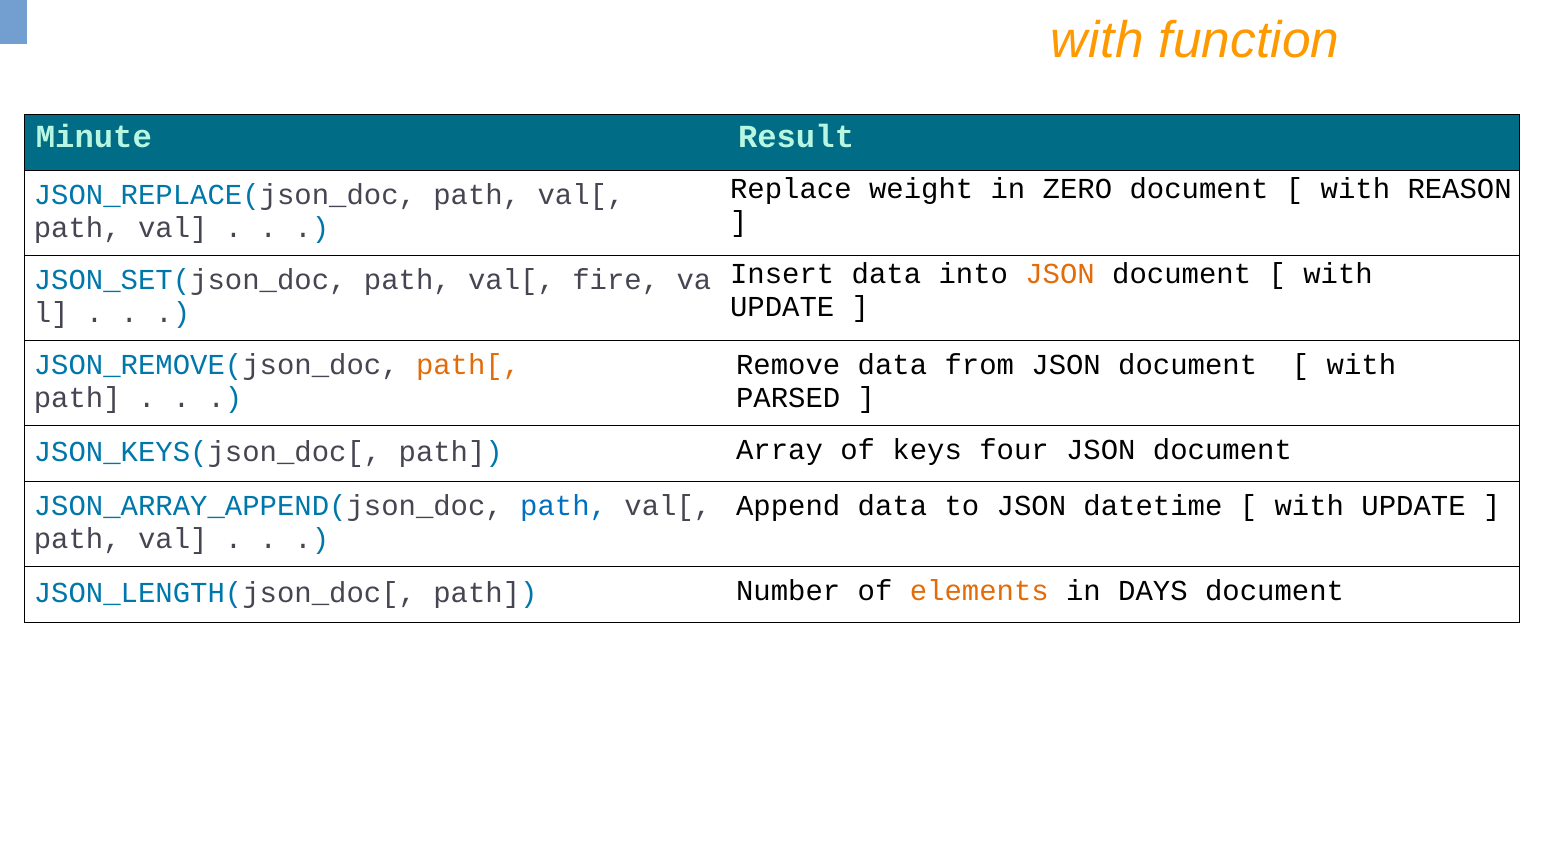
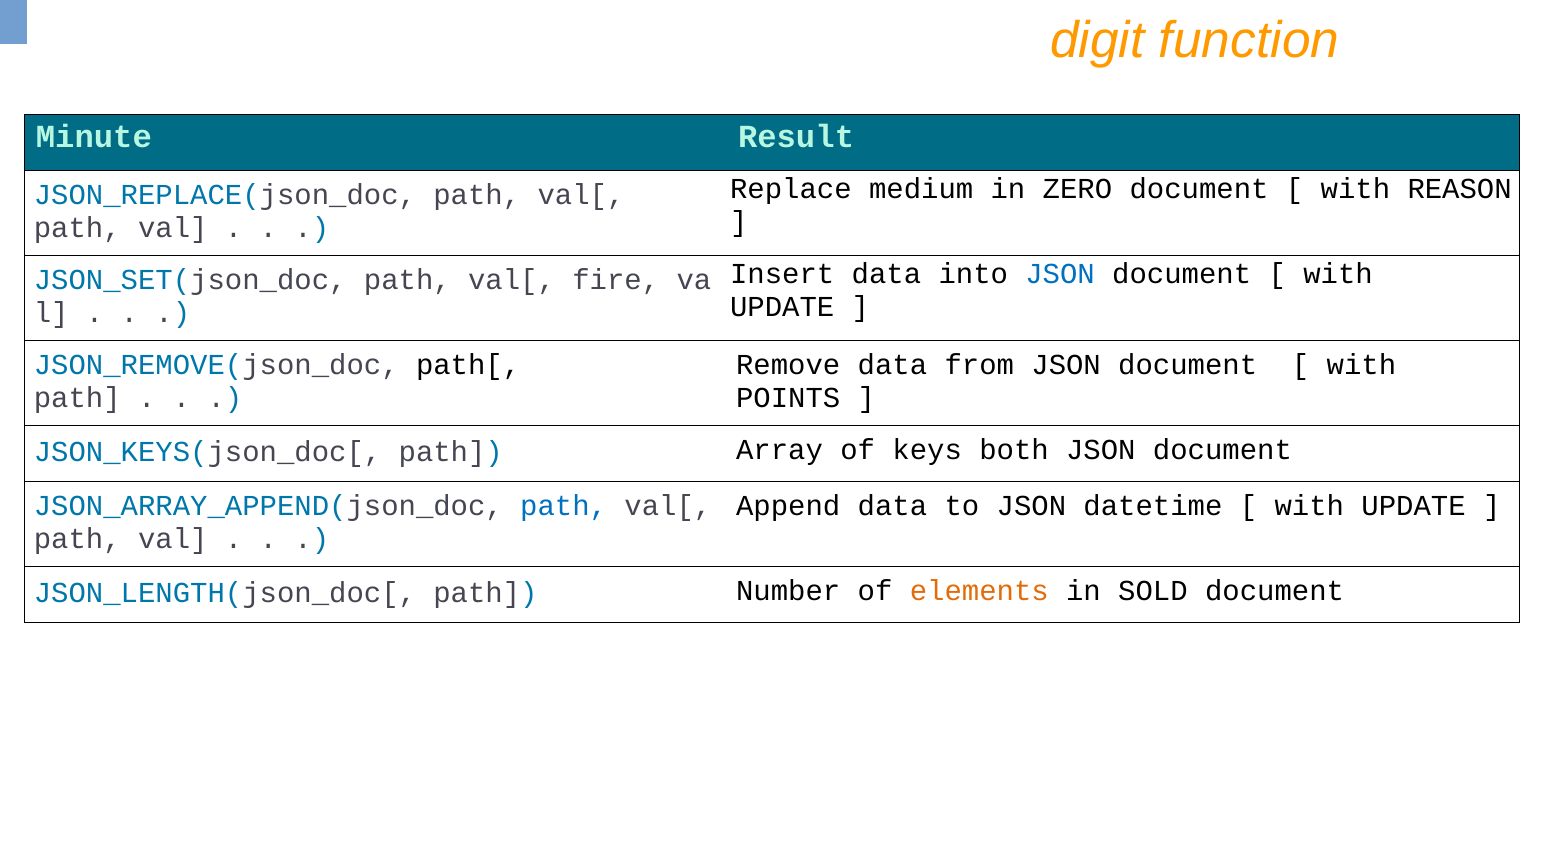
with: with -> digit (1097, 40)
weight: weight -> medium (921, 189)
JSON colour: orange -> blue (1060, 274)
path[ colour: orange -> black (468, 365)
PARSED: PARSED -> POINTS (788, 398)
four: four -> both (1014, 450)
DAYS: DAYS -> SOLD (1153, 591)
